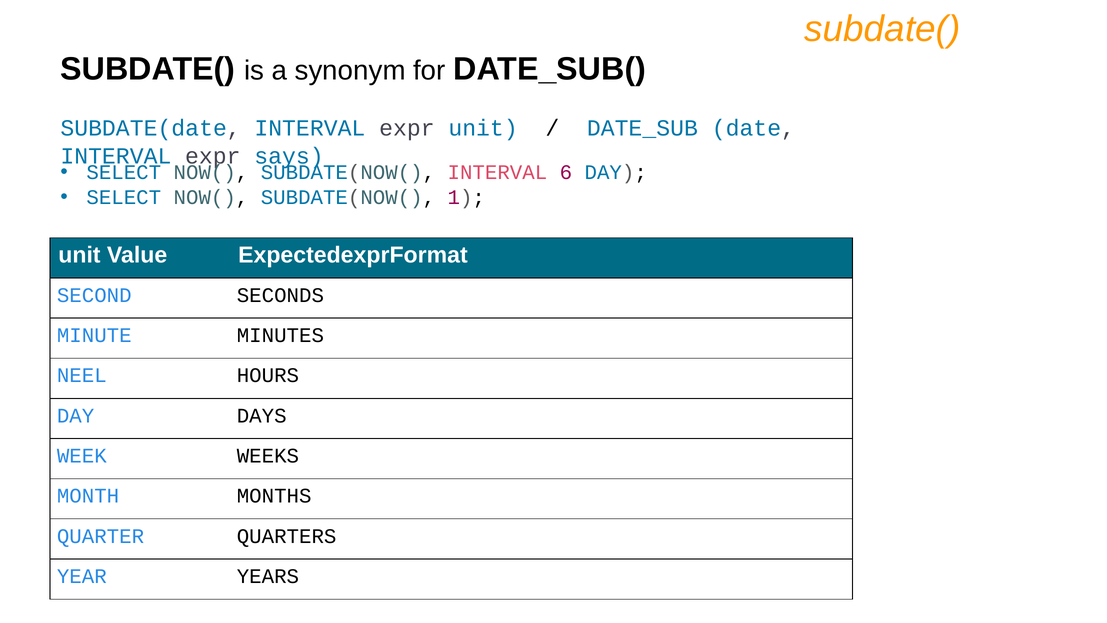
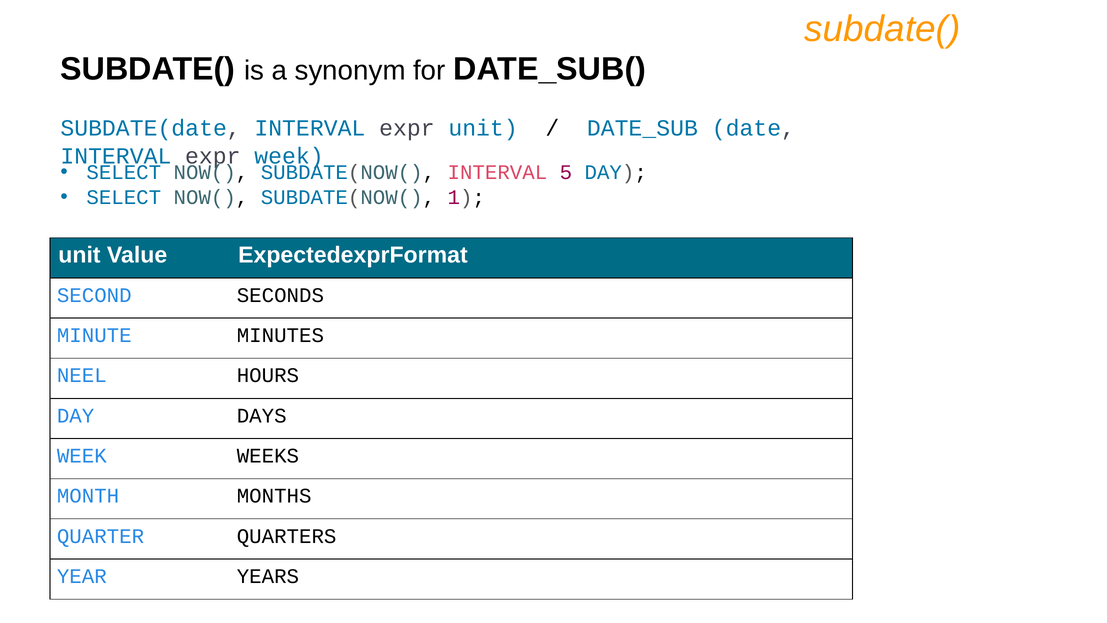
expr says: says -> week (289, 156)
6: 6 -> 5 (566, 172)
